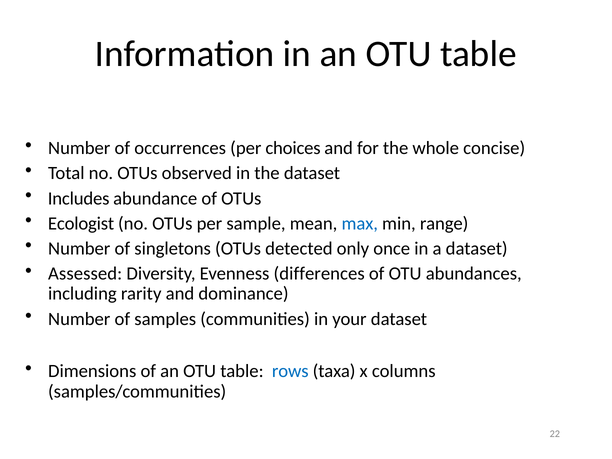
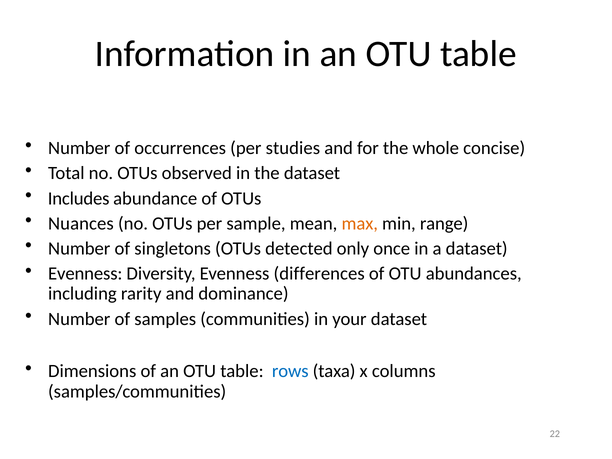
choices: choices -> studies (293, 148)
Ecologist: Ecologist -> Nuances (81, 223)
max colour: blue -> orange (360, 223)
Assessed: Assessed -> Evenness (85, 274)
